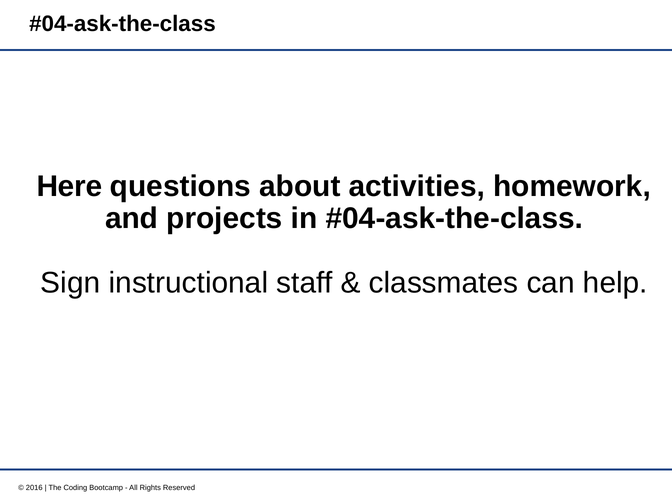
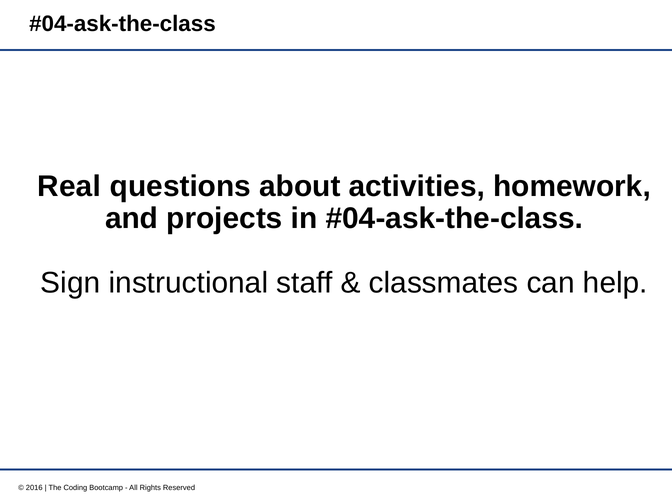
Here: Here -> Real (69, 186)
